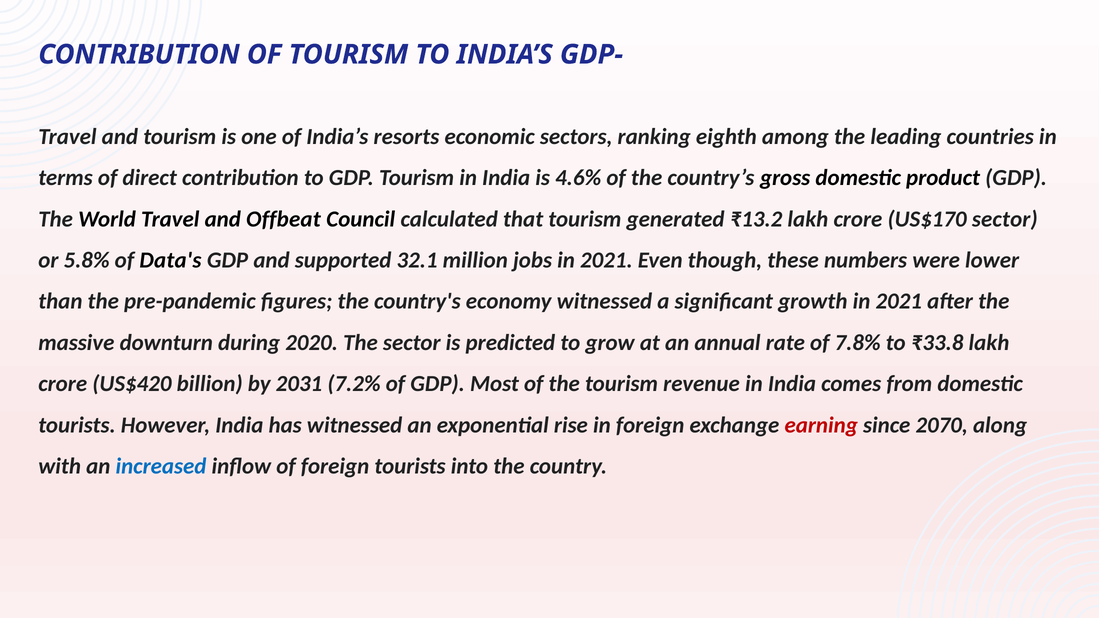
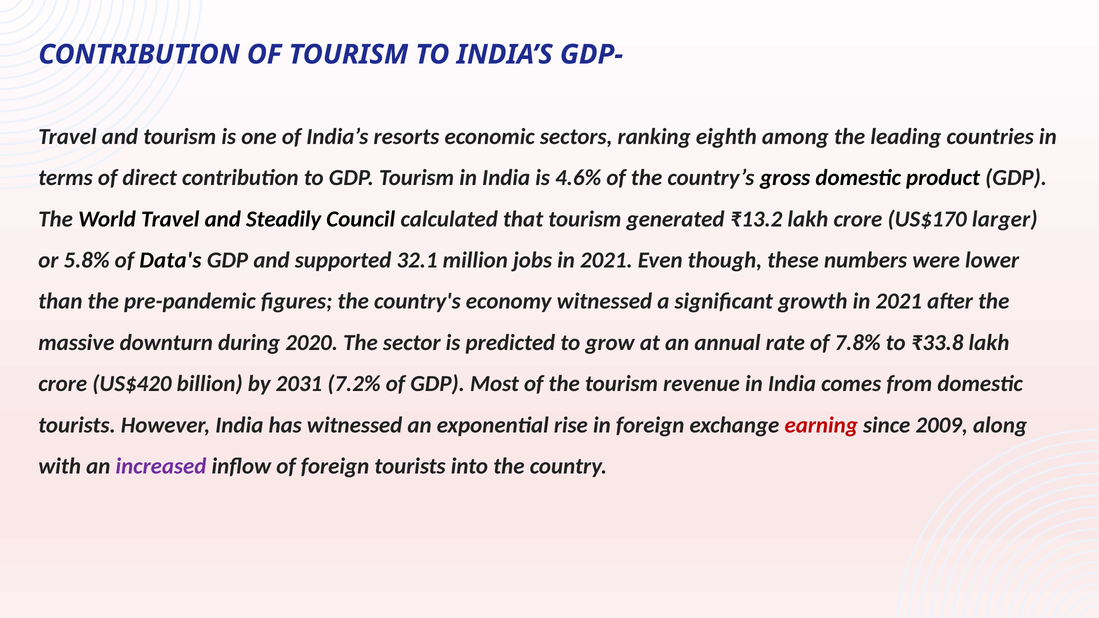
Offbeat: Offbeat -> Steadily (284, 219)
US$170 sector: sector -> larger (1005, 219)
2070: 2070 -> 2009 (942, 425)
increased colour: blue -> purple (161, 466)
